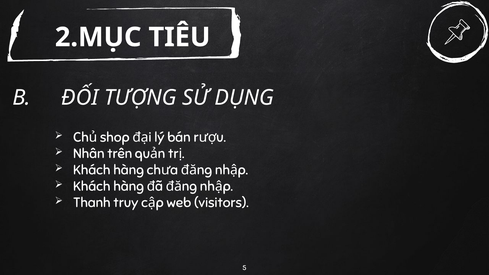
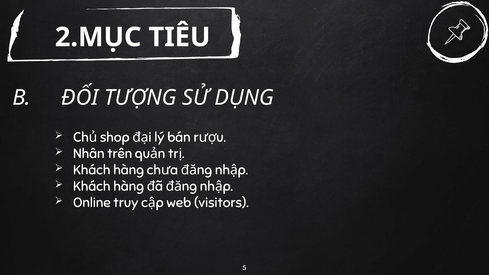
Thanh: Thanh -> Online (92, 203)
